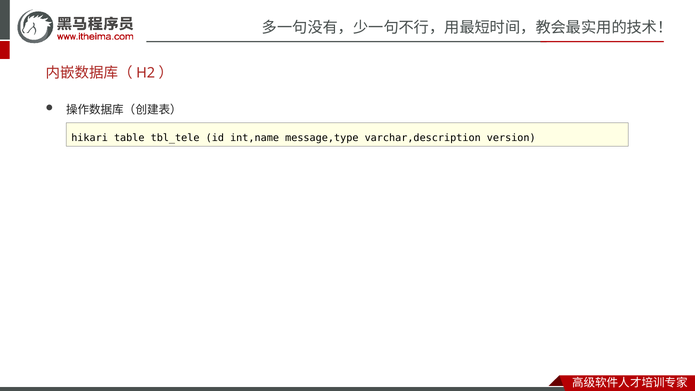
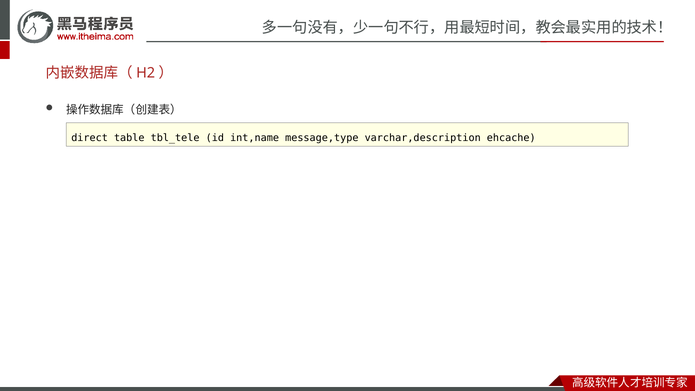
hikari: hikari -> direct (90, 138)
version: version -> ehcache (511, 138)
